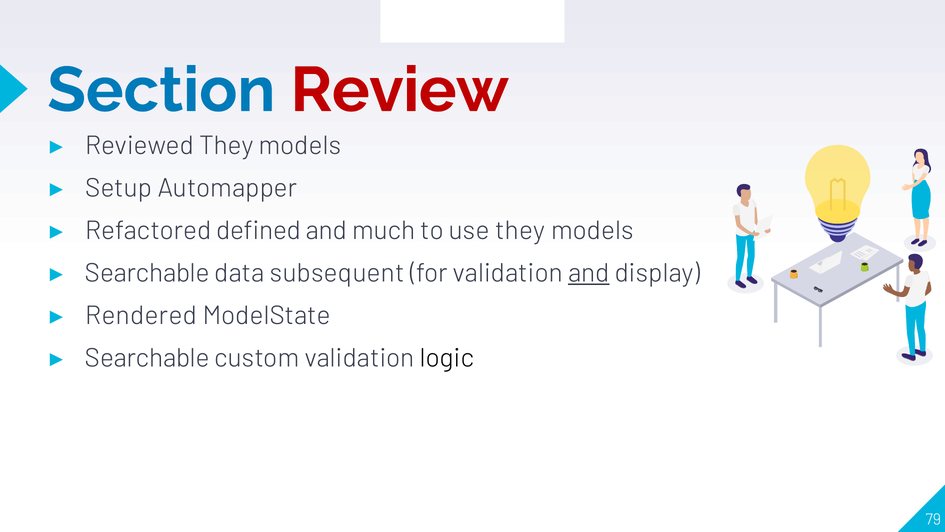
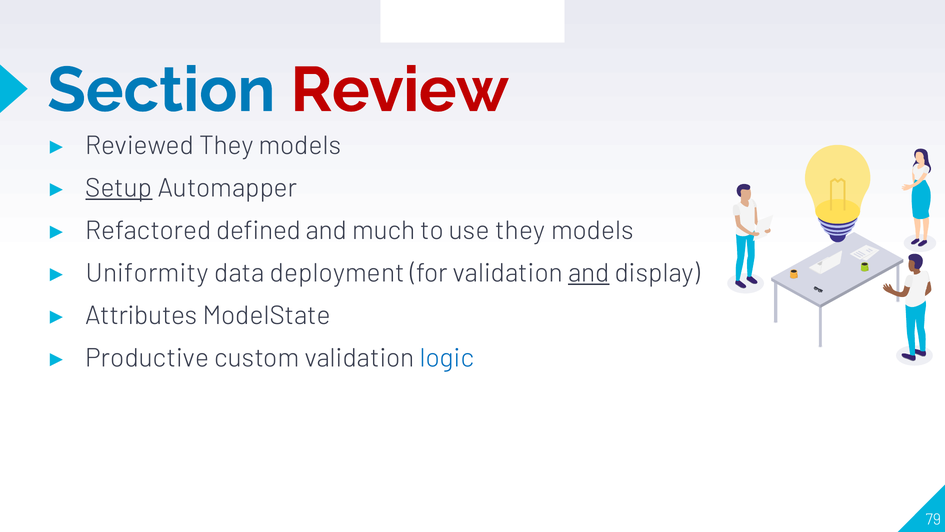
Setup underline: none -> present (119, 188)
Searchable: Searchable -> Uniformity (147, 273)
subsequent: subsequent -> deployment (337, 273)
Rendered: Rendered -> Attributes (141, 315)
Searchable: Searchable -> Productive (147, 358)
logic colour: black -> blue (447, 358)
